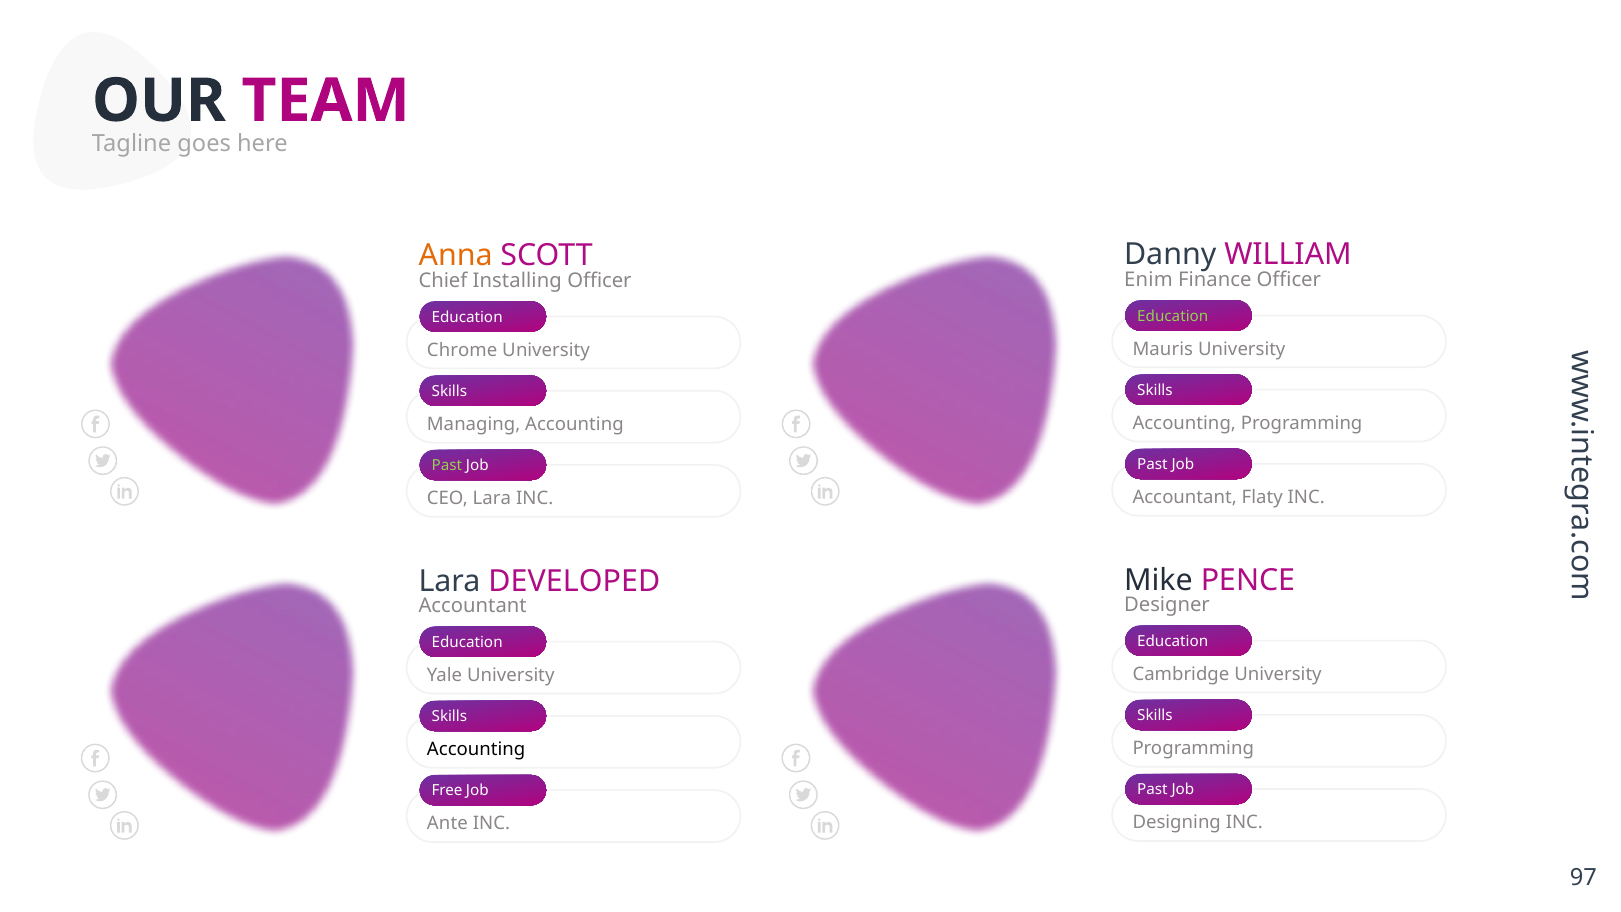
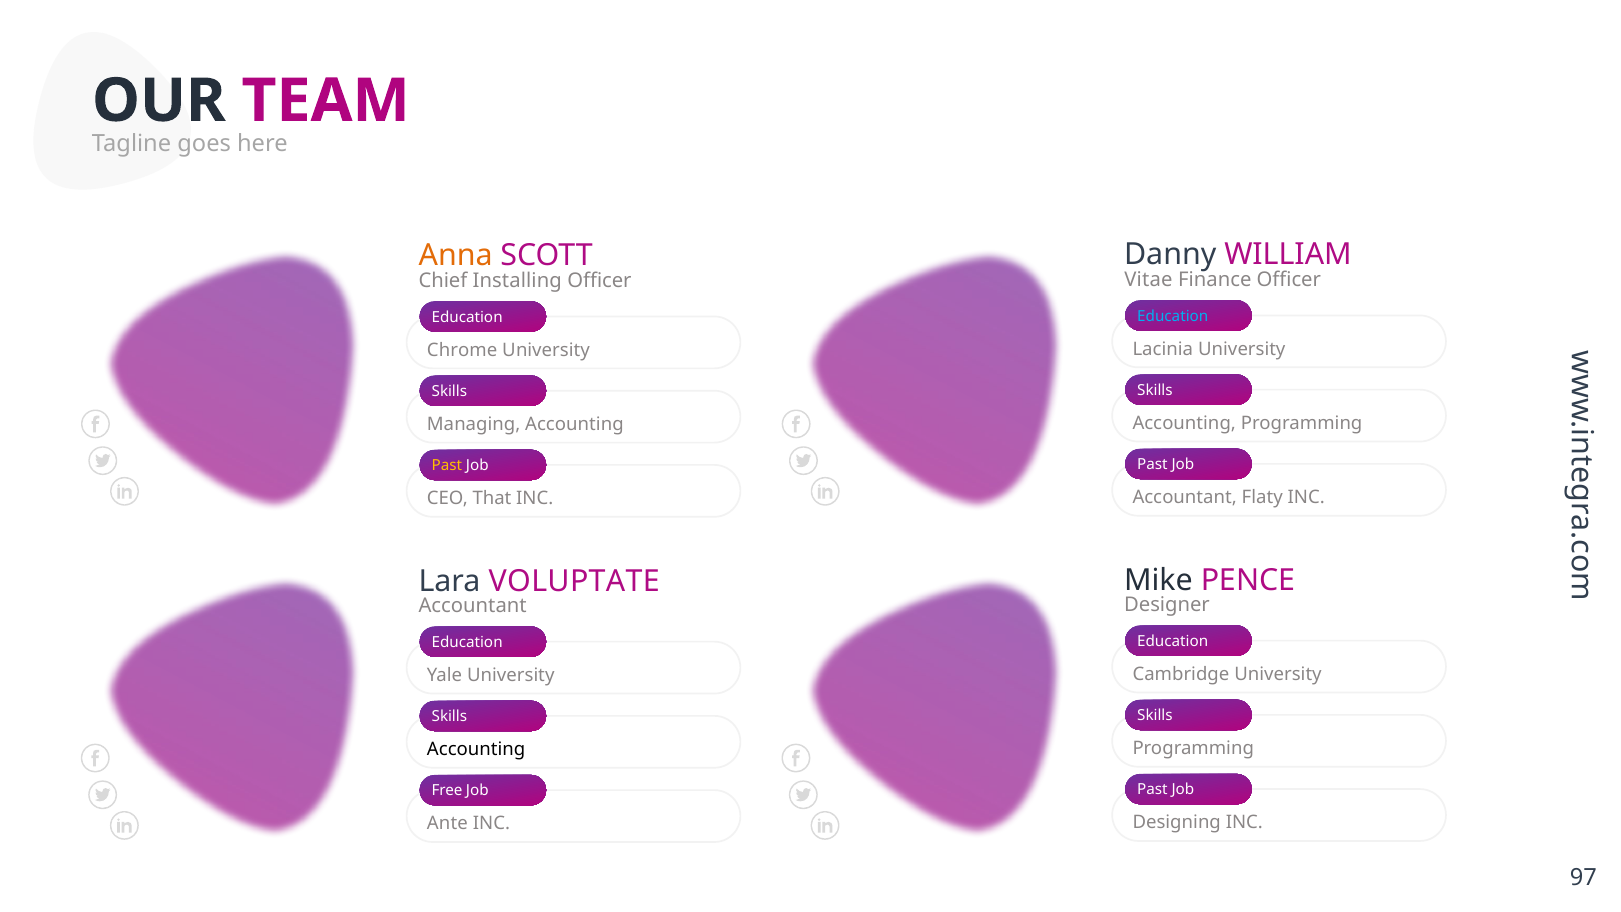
Enim: Enim -> Vitae (1148, 279)
Education colour: light green -> light blue (1173, 317)
Mauris: Mauris -> Lacinia (1163, 349)
Past colour: light green -> yellow (447, 465)
CEO Lara: Lara -> That (492, 498)
DEVELOPED: DEVELOPED -> VOLUPTATE (574, 581)
